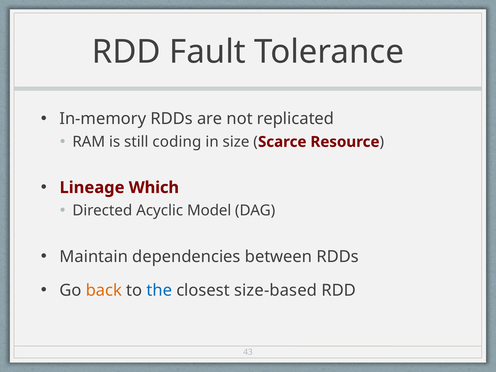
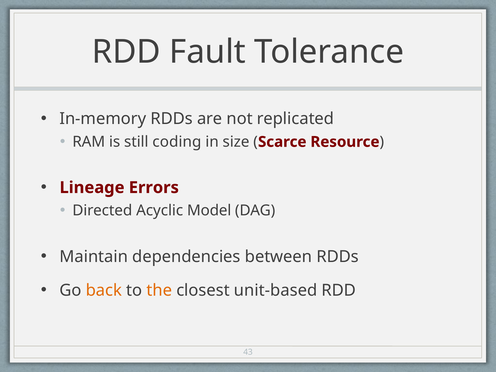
Which: Which -> Errors (154, 188)
the colour: blue -> orange (159, 290)
size-based: size-based -> unit-based (276, 290)
